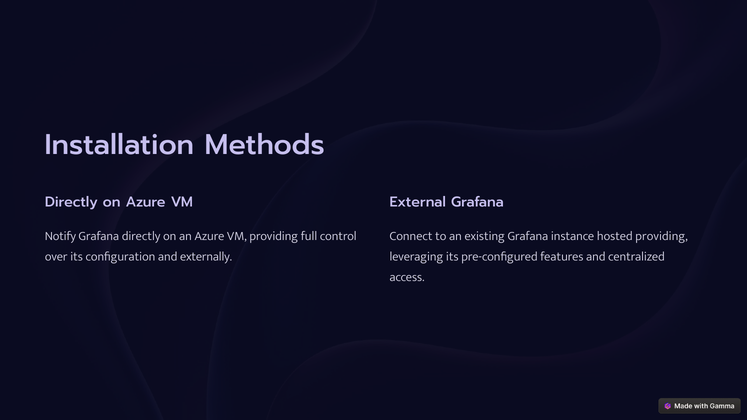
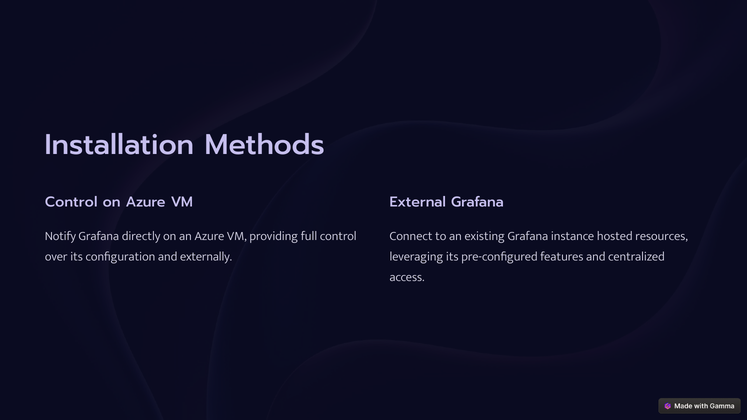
Directly: Directly -> Control (71, 202)
hosted providing: providing -> resources (662, 236)
